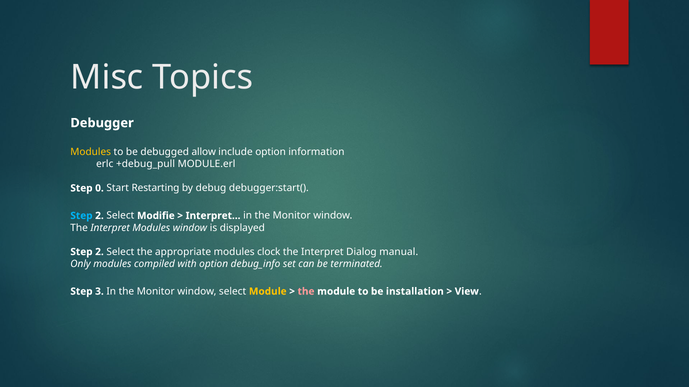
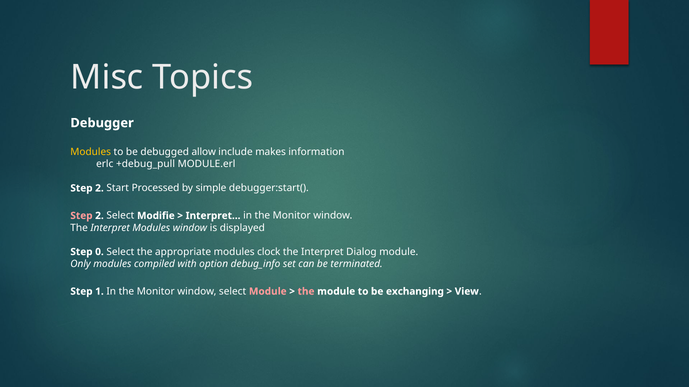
include option: option -> makes (271, 152)
0: 0 -> 2 (99, 188)
Restarting: Restarting -> Processed (155, 188)
debug: debug -> simple (211, 188)
Step colour: light blue -> pink (81, 216)
2: 2 -> 0 (99, 252)
Dialog manual: manual -> module (399, 252)
3: 3 -> 1 (99, 292)
Module colour: yellow -> pink (268, 292)
installation: installation -> exchanging (415, 292)
